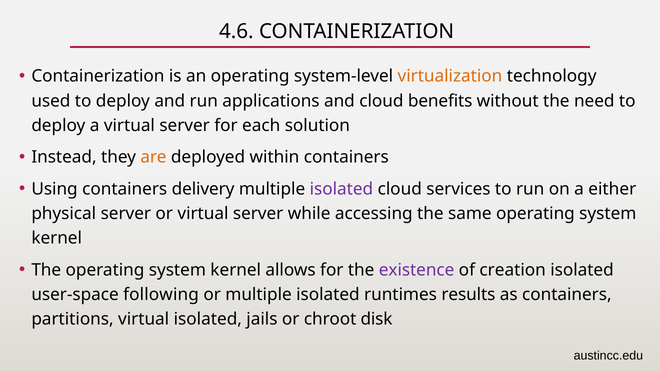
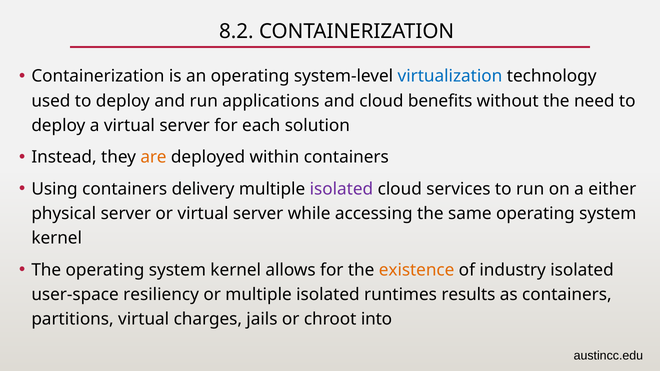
4.6: 4.6 -> 8.2 (236, 32)
virtualization colour: orange -> blue (450, 76)
existence colour: purple -> orange (417, 270)
creation: creation -> industry (513, 270)
following: following -> resiliency (161, 295)
virtual isolated: isolated -> charges (208, 320)
disk: disk -> into (376, 320)
